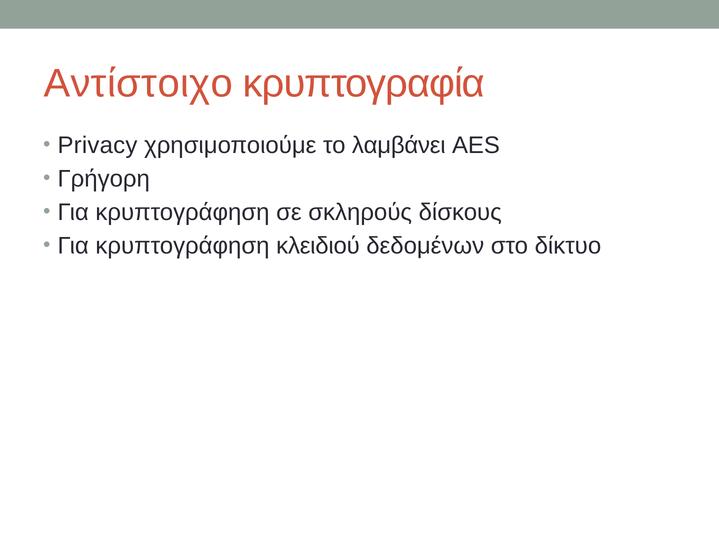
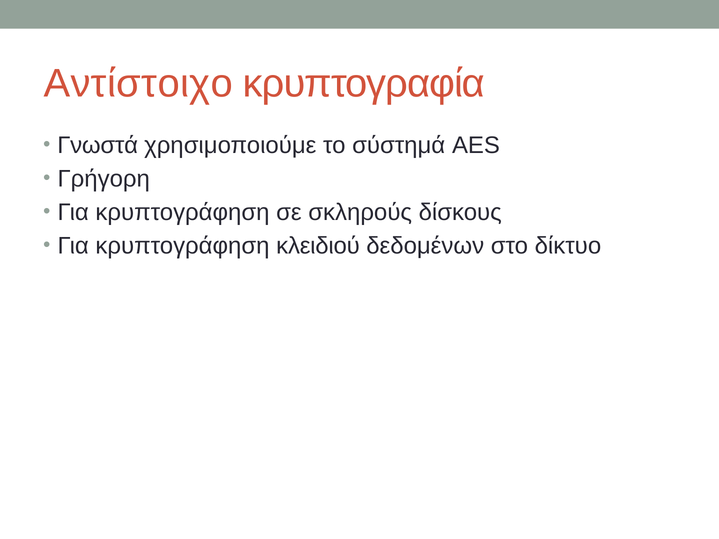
Privacy: Privacy -> Γνωστά (98, 145)
λαμβάνει: λαμβάνει -> σύστημά (399, 145)
